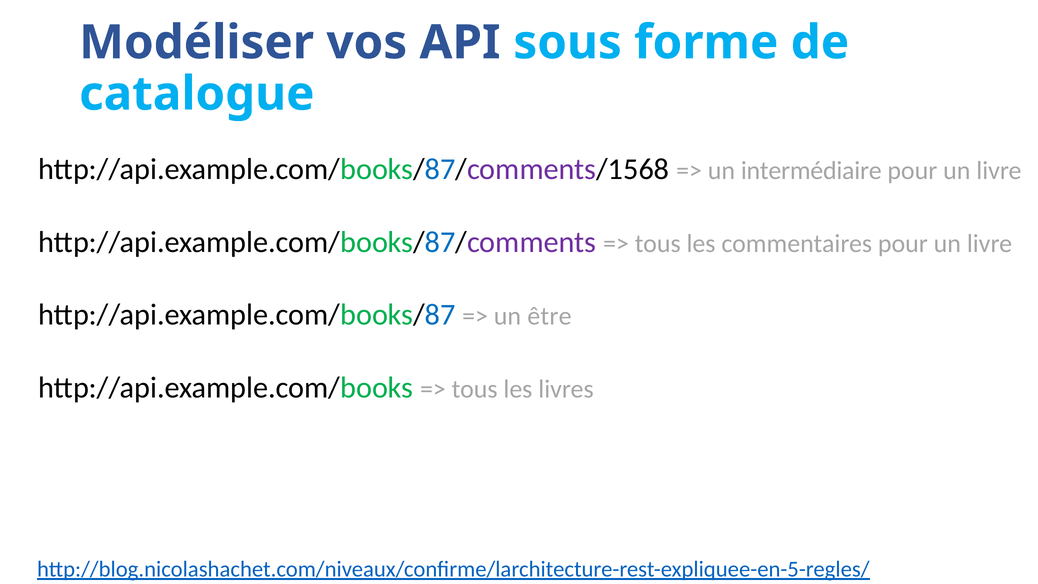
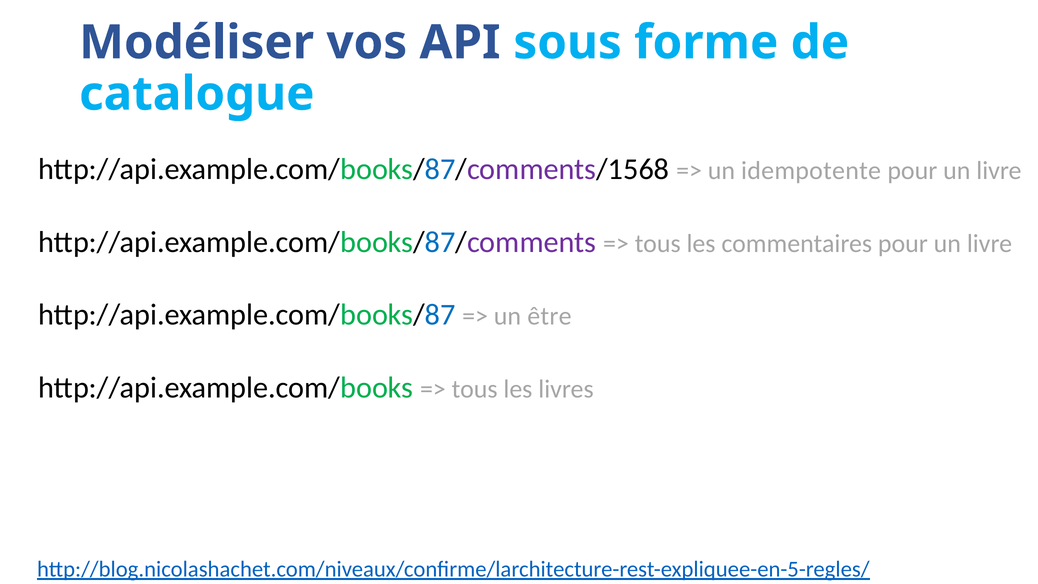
intermédiaire: intermédiaire -> idempotente (811, 171)
